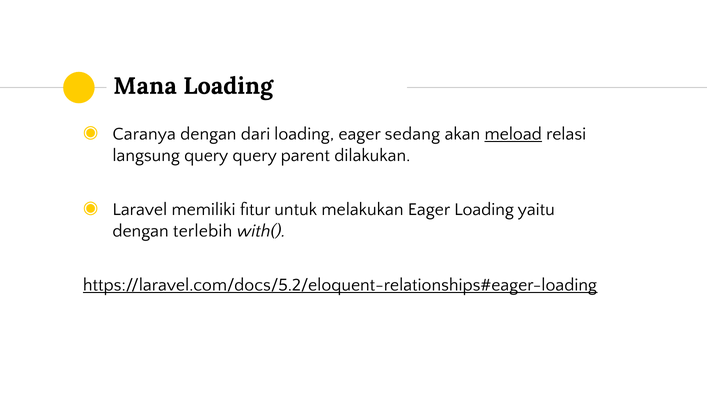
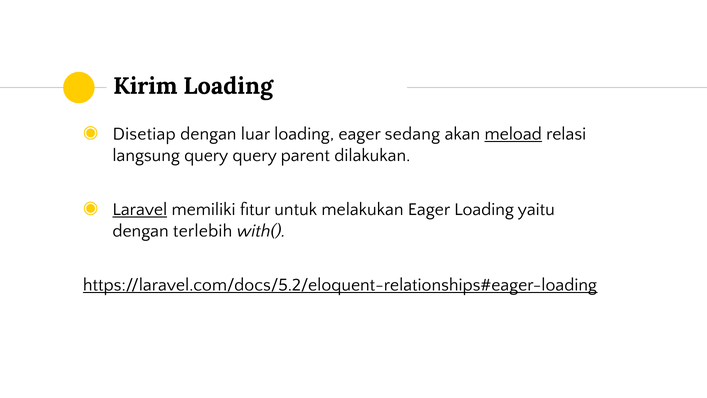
Mana: Mana -> Kirim (145, 86)
Caranya: Caranya -> Disetiap (144, 134)
dari: dari -> luar (256, 134)
Laravel underline: none -> present (140, 209)
